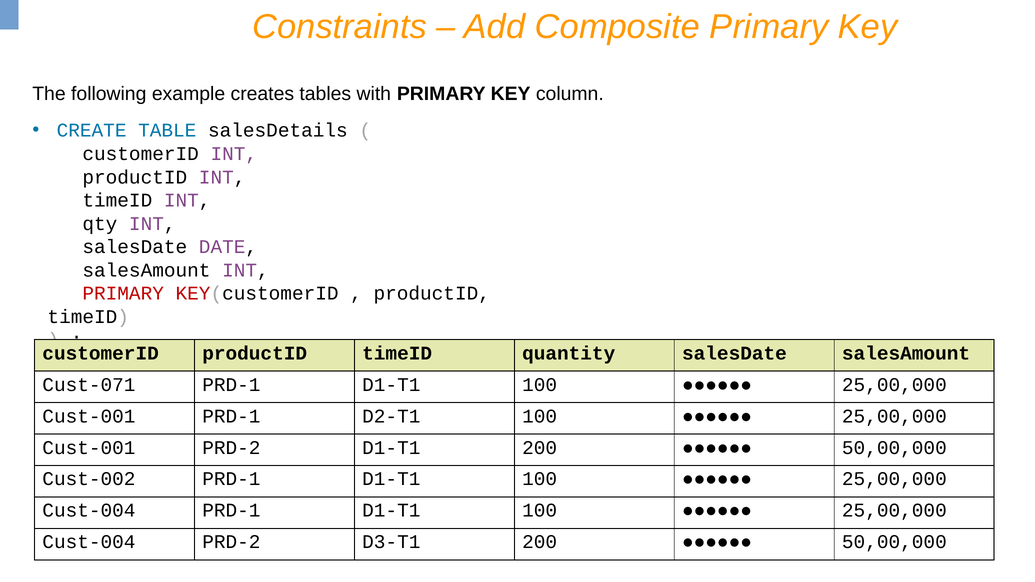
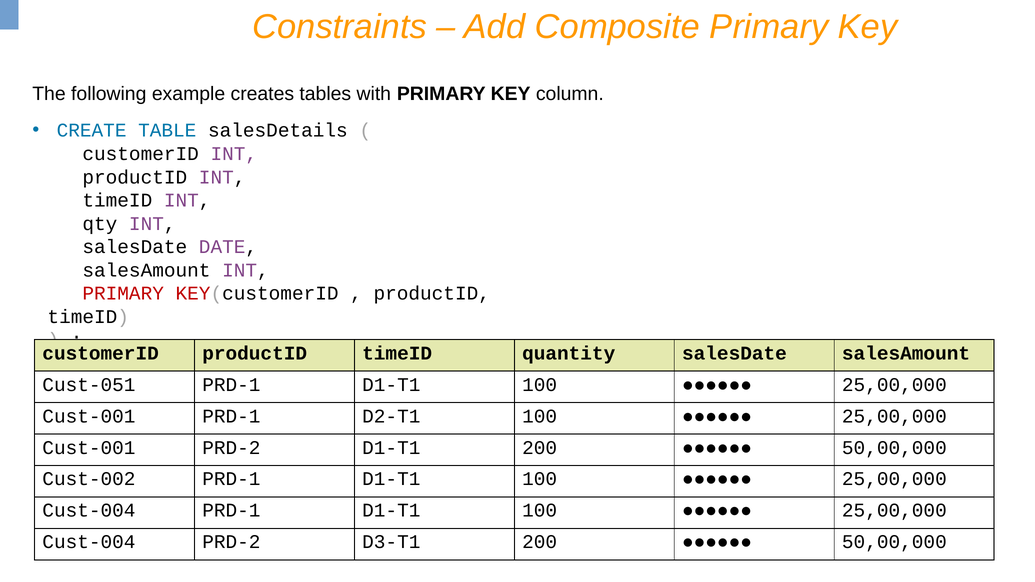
Cust-071: Cust-071 -> Cust-051 (89, 385)
